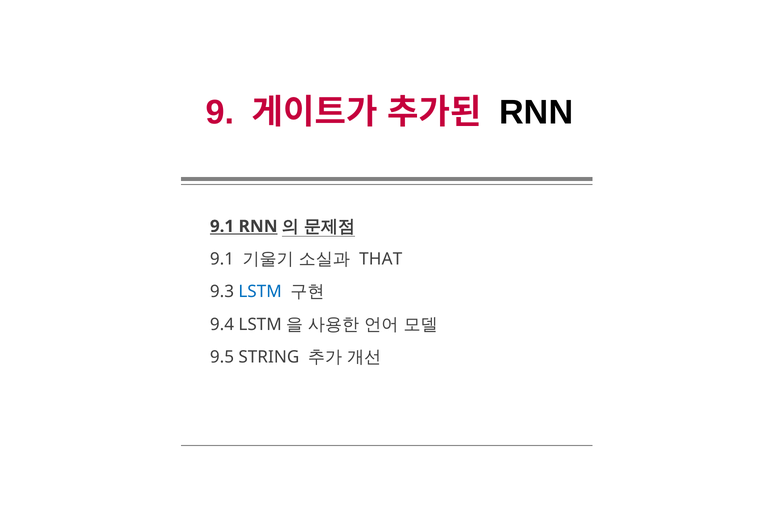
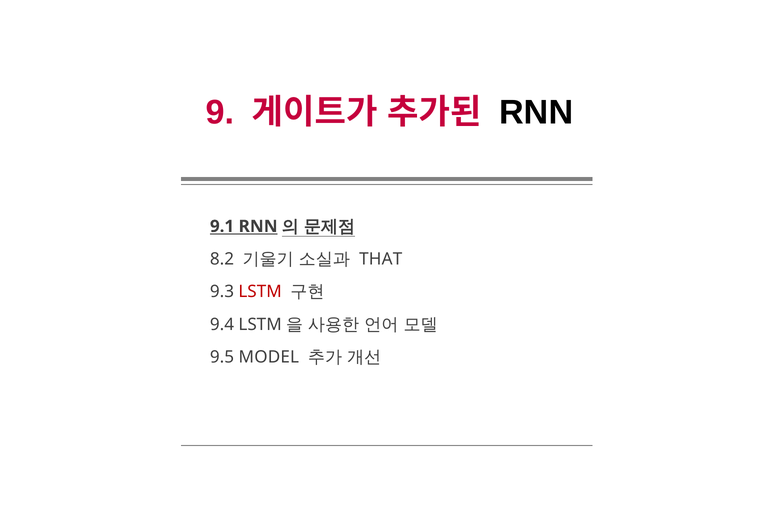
9.1: 9.1 -> 8.2 (222, 259)
LSTM colour: blue -> red (260, 291)
STRING: STRING -> MODEL (269, 357)
